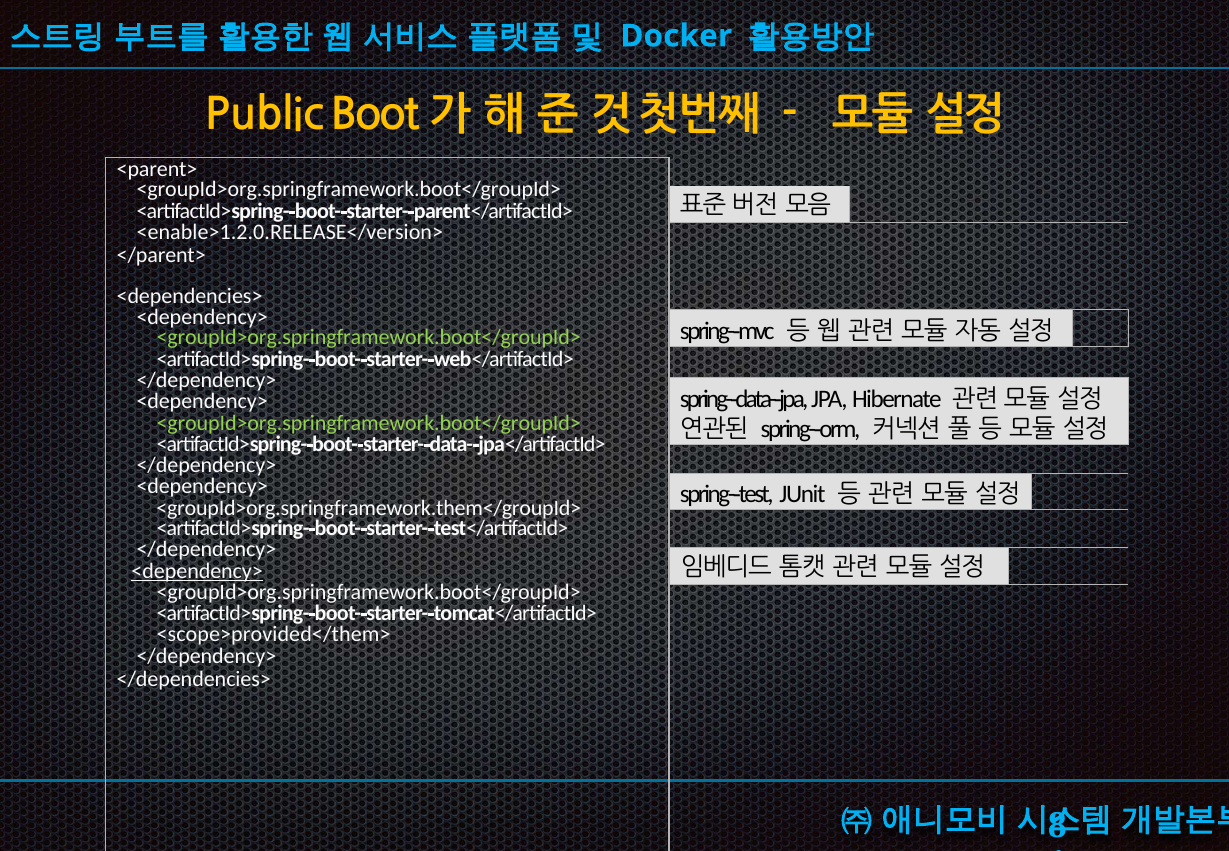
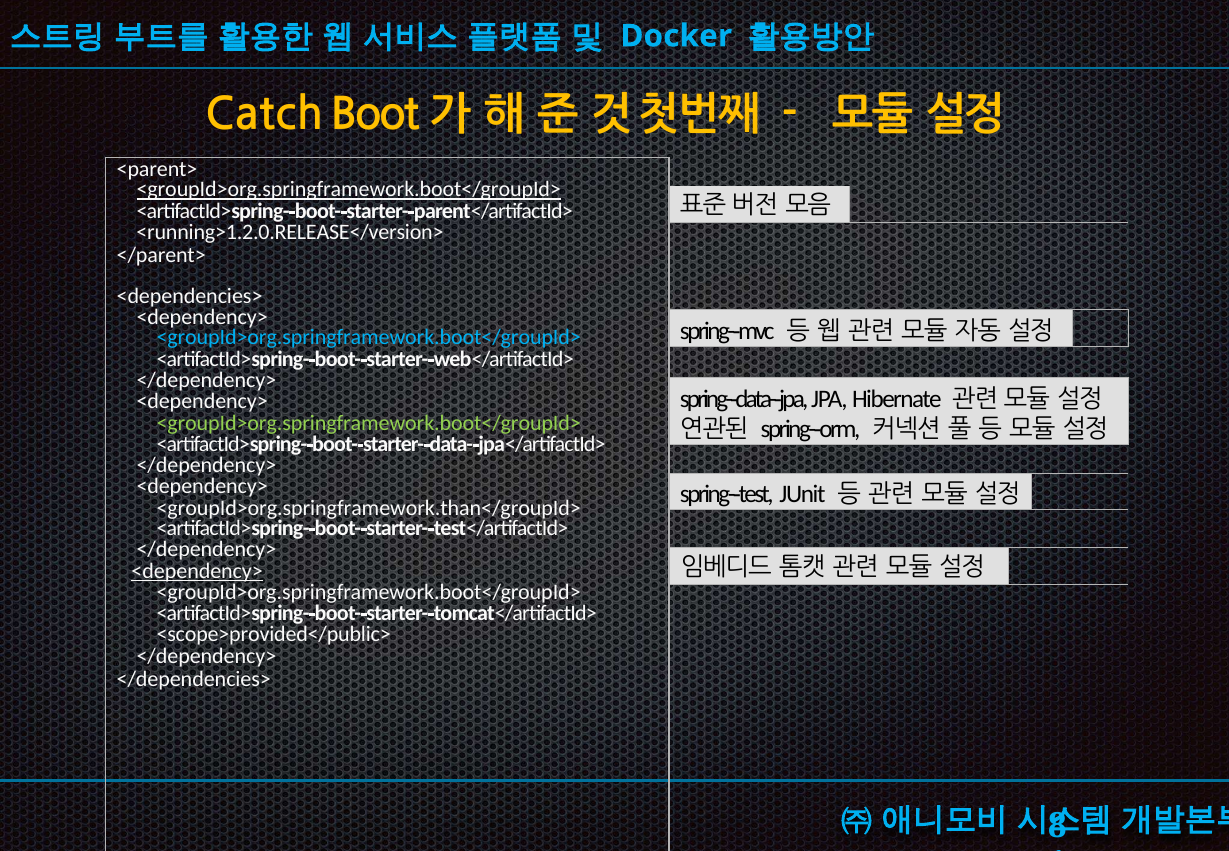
Public: Public -> Catch (264, 115)
<groupId>org.springframework.boot</groupId> underline: none -> present (349, 190)
<enable>1.2.0.RELEASE</version>: <enable>1.2.0.RELEASE</version> -> <running>1.2.0.RELEASE</version> (290, 232)
<groupId>org.springframework.boot</groupId> colour: light green -> light blue (369, 338)
<groupId>org.springframework.them</groupId>: <groupId>org.springframework.them</groupId> -> <groupId>org.springframework.than</groupId> (369, 508)
<scope>provided</them>: <scope>provided</them> -> <scope>provided</public> (274, 634)
